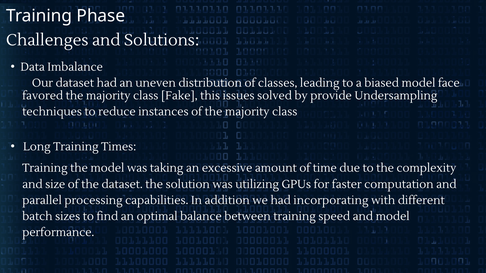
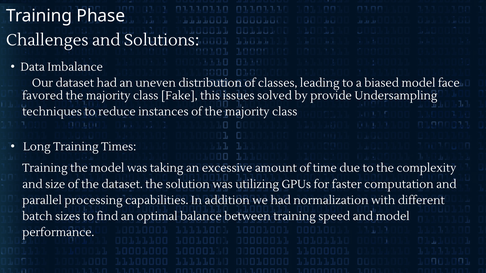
incorporating: incorporating -> normalization (331, 201)
